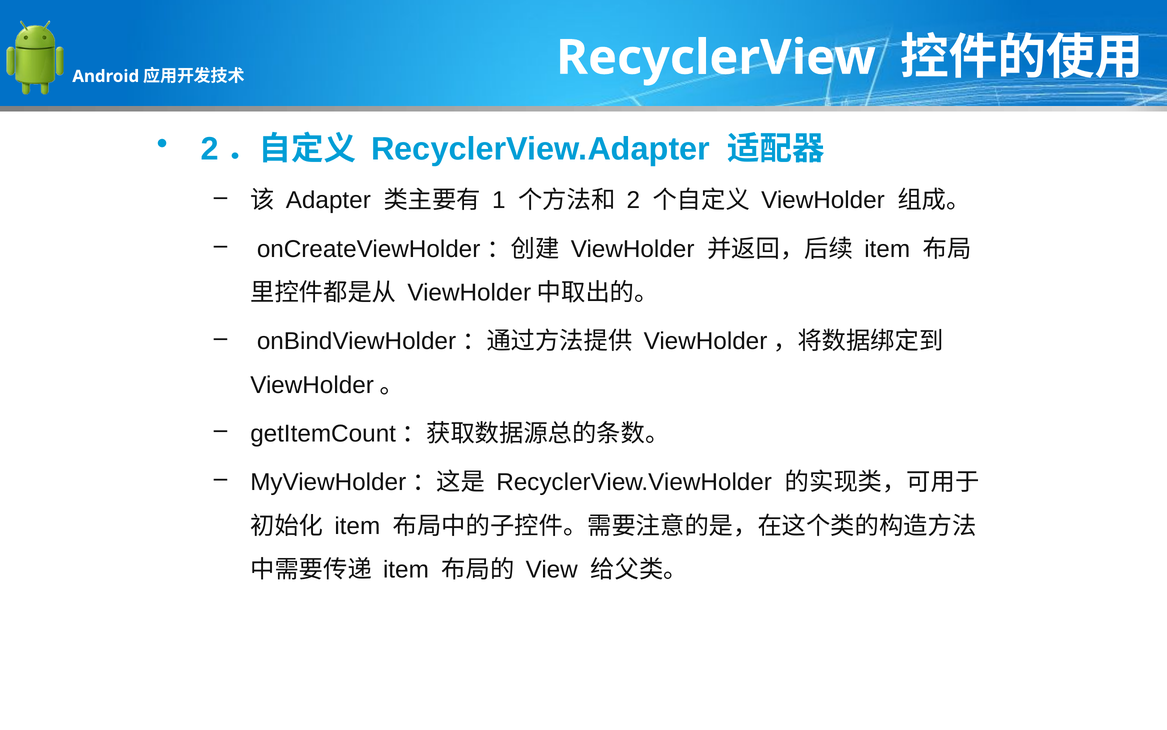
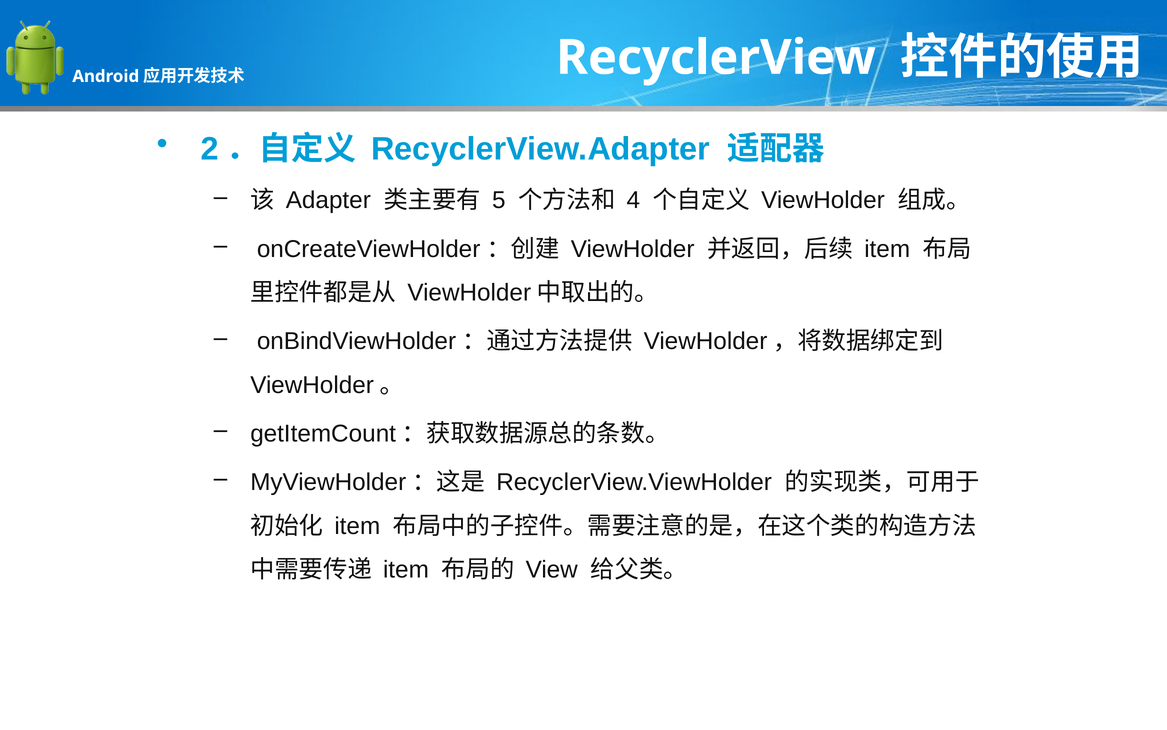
1: 1 -> 5 (499, 200)
2: 2 -> 4 (633, 200)
